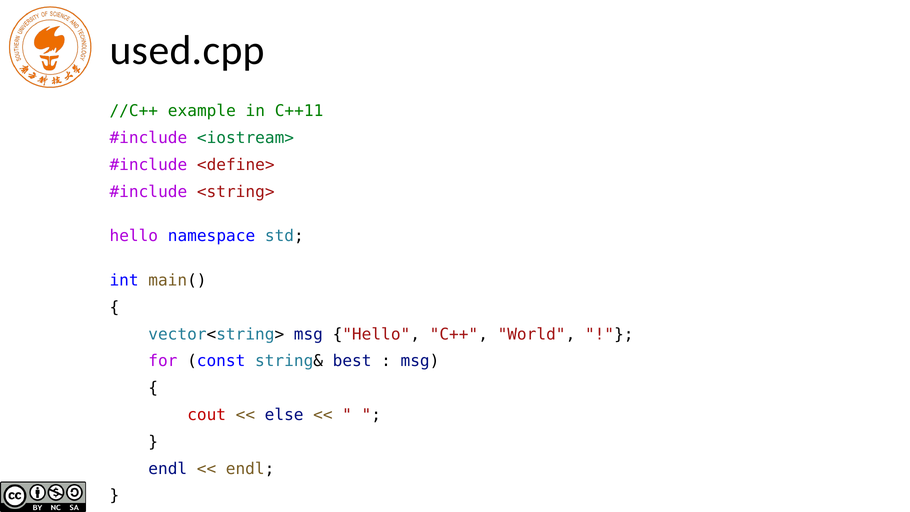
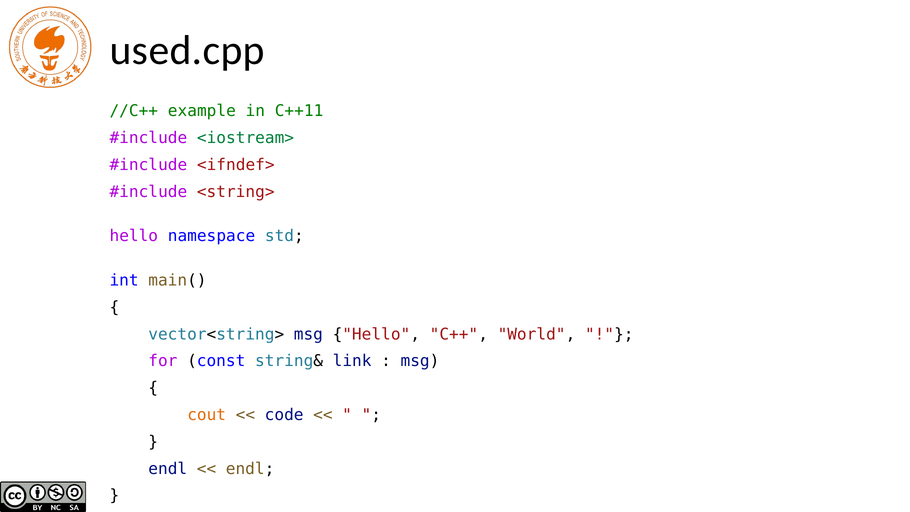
<define>: <define> -> <ifndef> (236, 165)
best: best -> link (352, 361)
cout colour: red -> orange (207, 415)
else: else -> code (284, 415)
